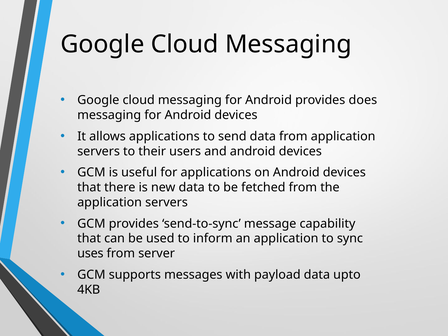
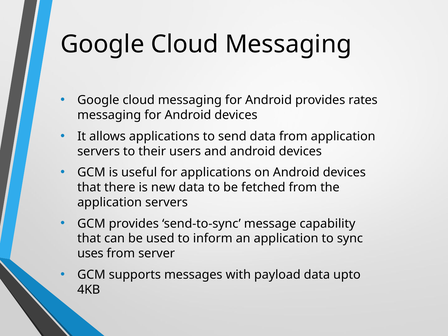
does: does -> rates (363, 100)
